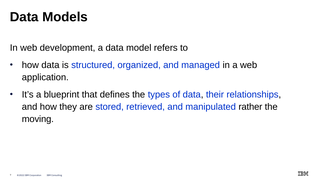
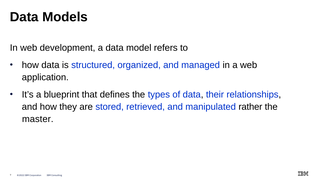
moving: moving -> master (38, 119)
